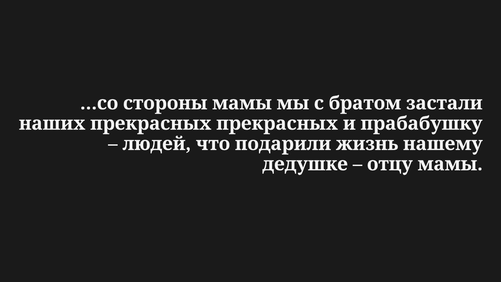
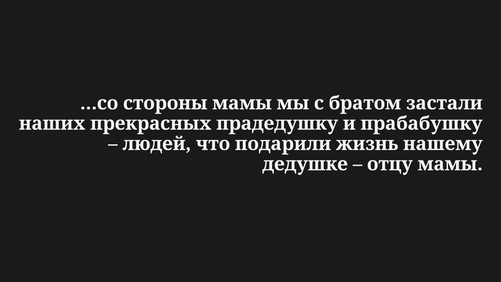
прекрасных прекрасных: прекрасных -> прадедушку (277, 123)
